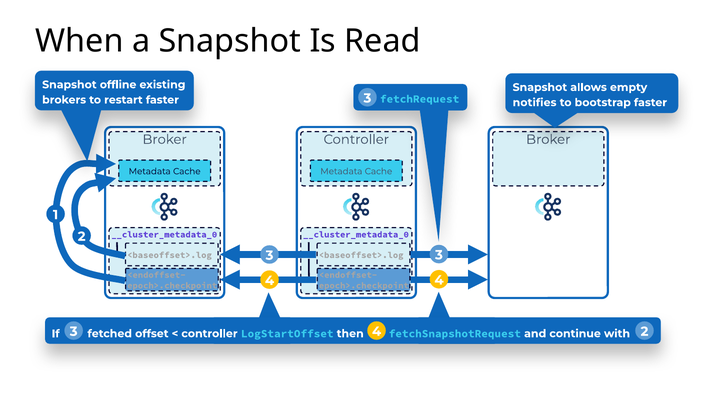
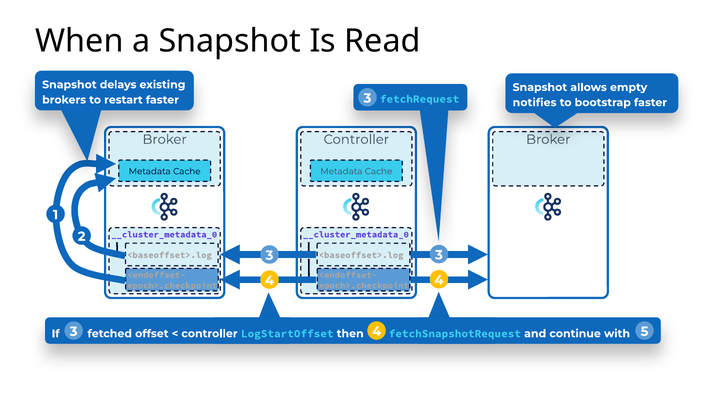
offline: offline -> delays (118, 85)
3 2: 2 -> 5 (645, 332)
